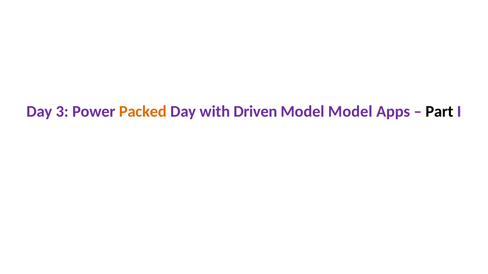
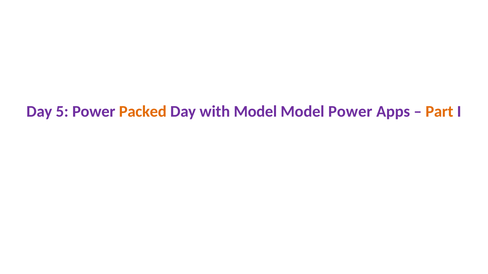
3: 3 -> 5 (62, 112)
with Driven: Driven -> Model (255, 112)
Model Model: Model -> Power (350, 112)
Part colour: black -> orange (439, 112)
